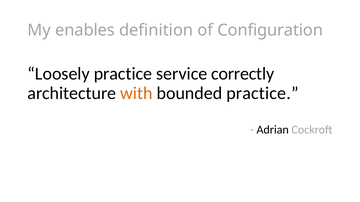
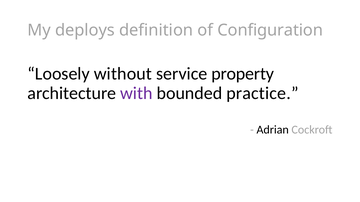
enables: enables -> deploys (85, 30)
Loosely practice: practice -> without (123, 74)
correctly: correctly -> property (243, 74)
with colour: orange -> purple (136, 93)
